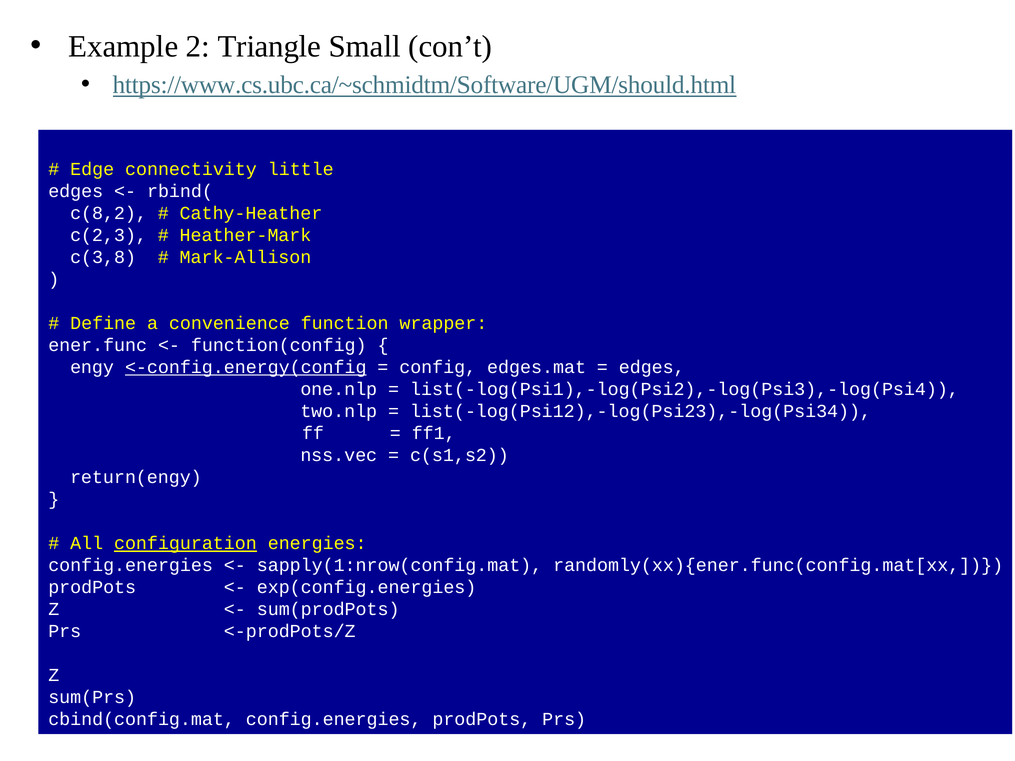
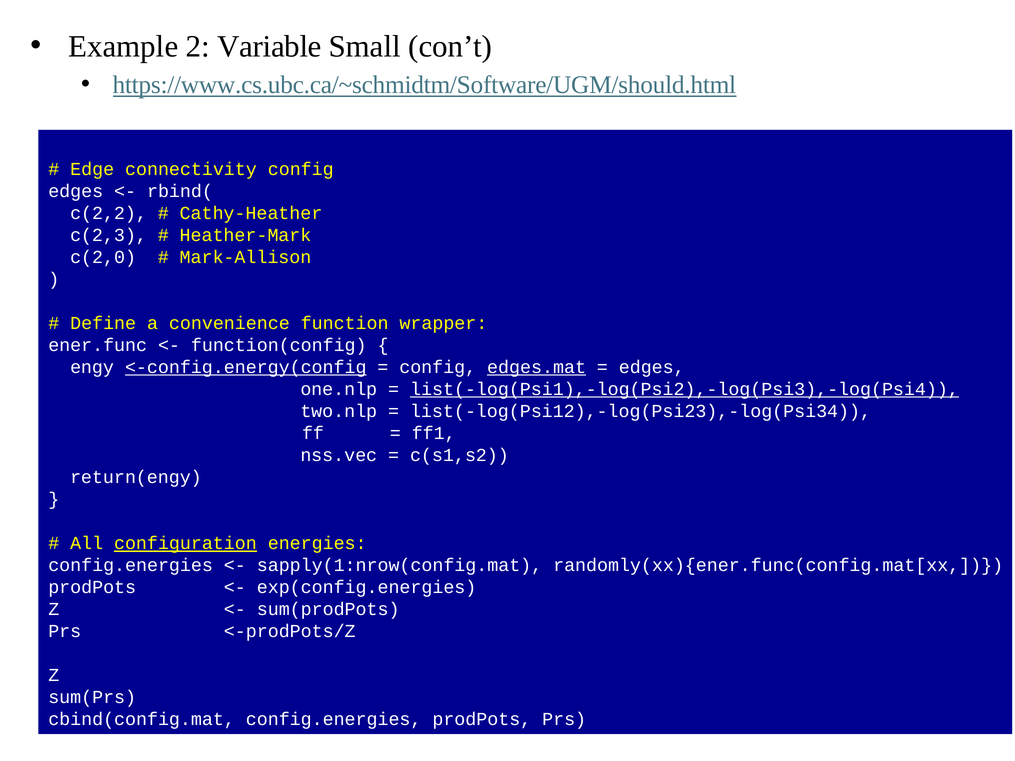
Triangle: Triangle -> Variable (269, 46)
connectivity little: little -> config (301, 169)
c(8,2: c(8,2 -> c(2,2 (109, 213)
c(3,8: c(3,8 -> c(2,0 (103, 257)
edges.mat underline: none -> present (537, 367)
list(-log(Psi1),-log(Psi2),-log(Psi3),-log(Psi4 underline: none -> present (684, 389)
